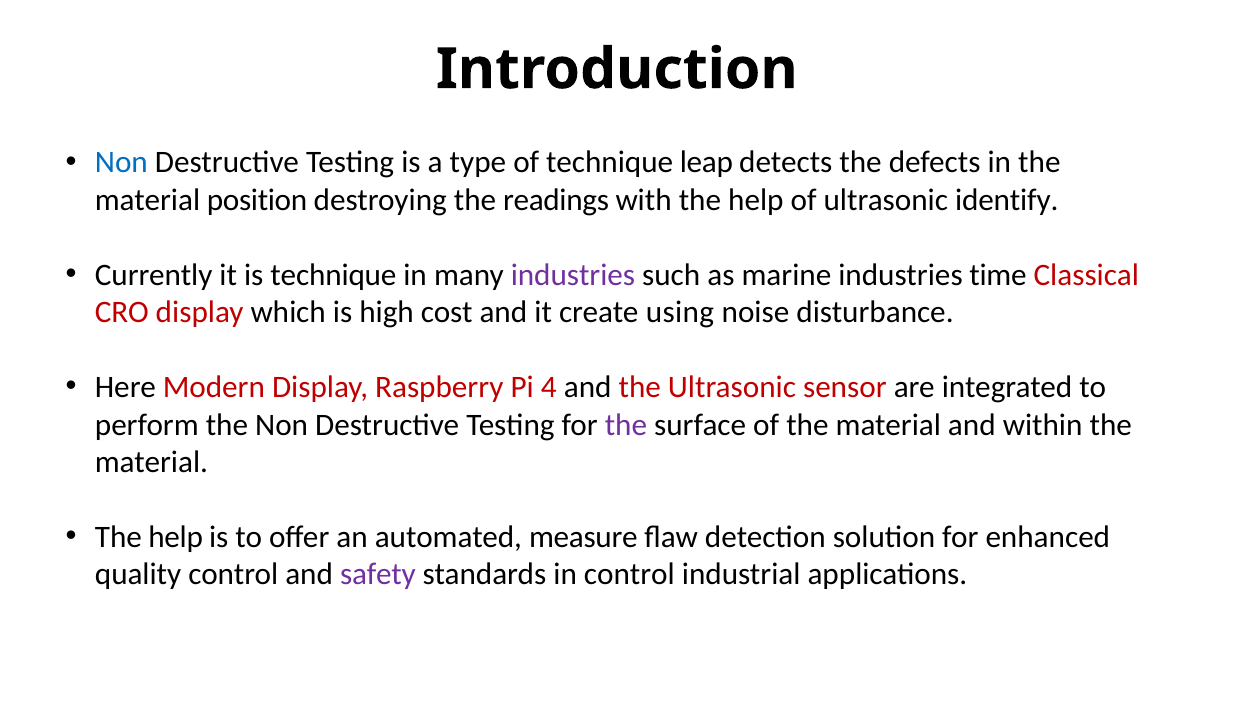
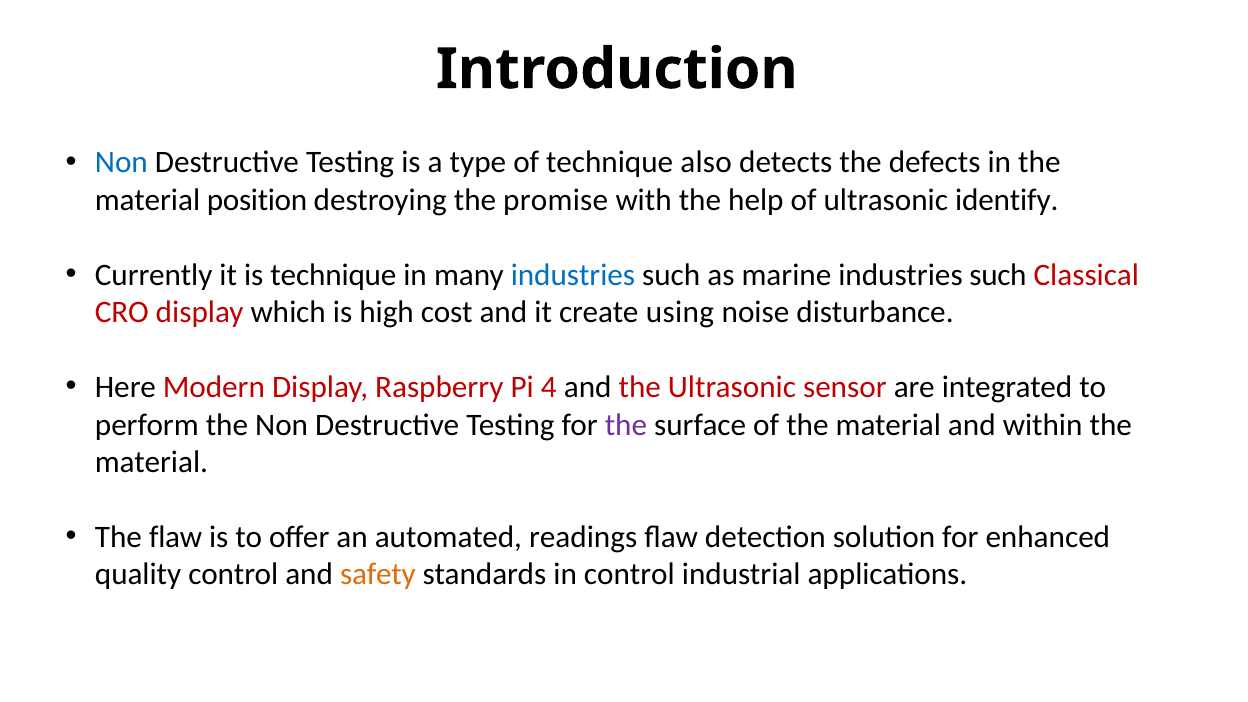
leap: leap -> also (706, 163)
readings: readings -> promise (556, 200)
industries colour: purple -> blue (573, 275)
marine industries time: time -> such (998, 275)
help: help -> flaw (176, 537)
measure: measure -> readings (583, 537)
safety colour: purple -> orange (378, 575)
